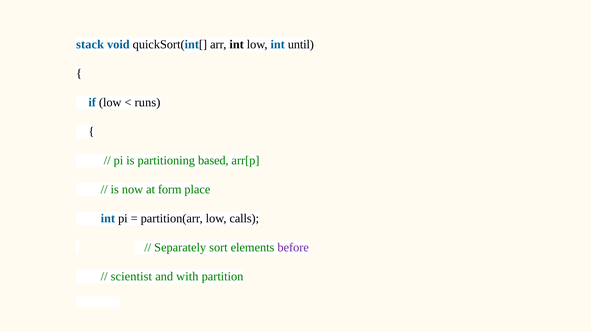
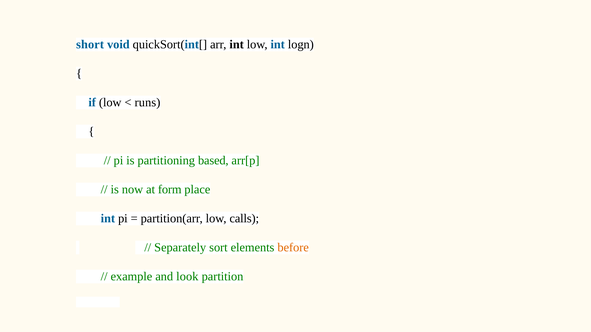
stack: stack -> short (90, 45)
until: until -> logn (301, 45)
before colour: purple -> orange (293, 248)
scientist: scientist -> example (131, 277)
with: with -> look (187, 277)
